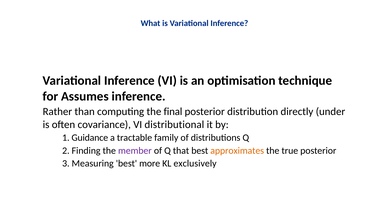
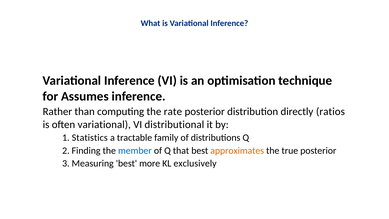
final: final -> rate (173, 111)
under: under -> ratios (330, 111)
often covariance: covariance -> variational (104, 124)
Guidance: Guidance -> Statistics (90, 138)
member colour: purple -> blue (135, 150)
